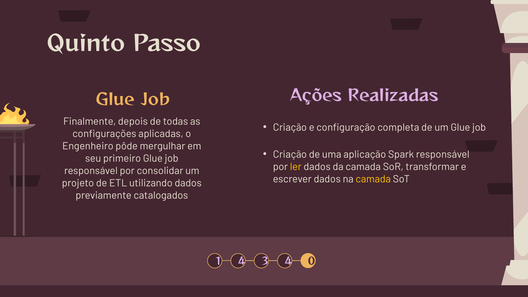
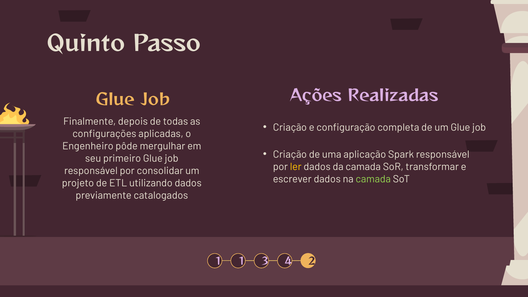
camada colour: yellow -> light green (373, 179)
1 4: 4 -> 1 (242, 261)
0: 0 -> 2 (312, 261)
